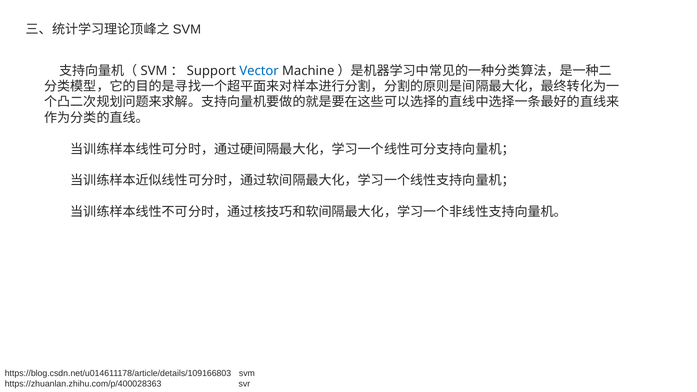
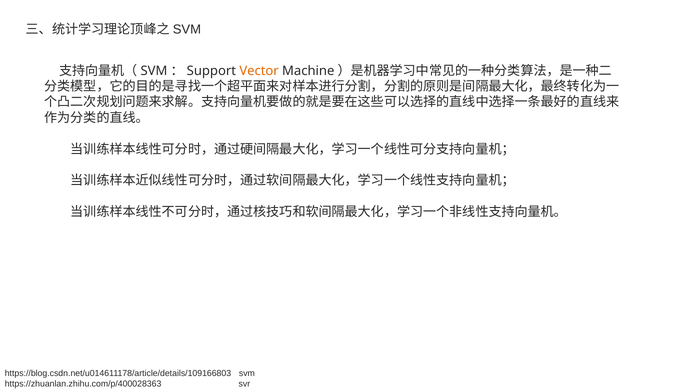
Vector colour: blue -> orange (259, 71)
